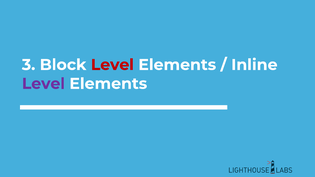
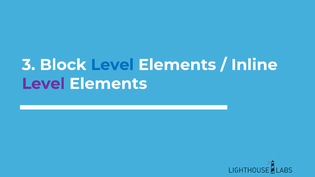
Level colour: red -> blue (112, 65)
